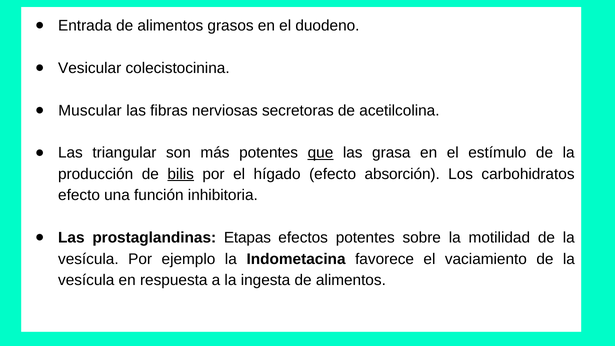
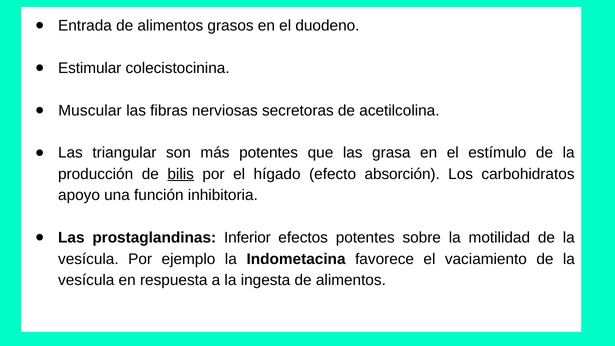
Vesicular: Vesicular -> Estimular (90, 68)
que underline: present -> none (320, 153)
efecto: efecto -> apoyo (79, 195)
Etapas: Etapas -> Inferior (247, 238)
